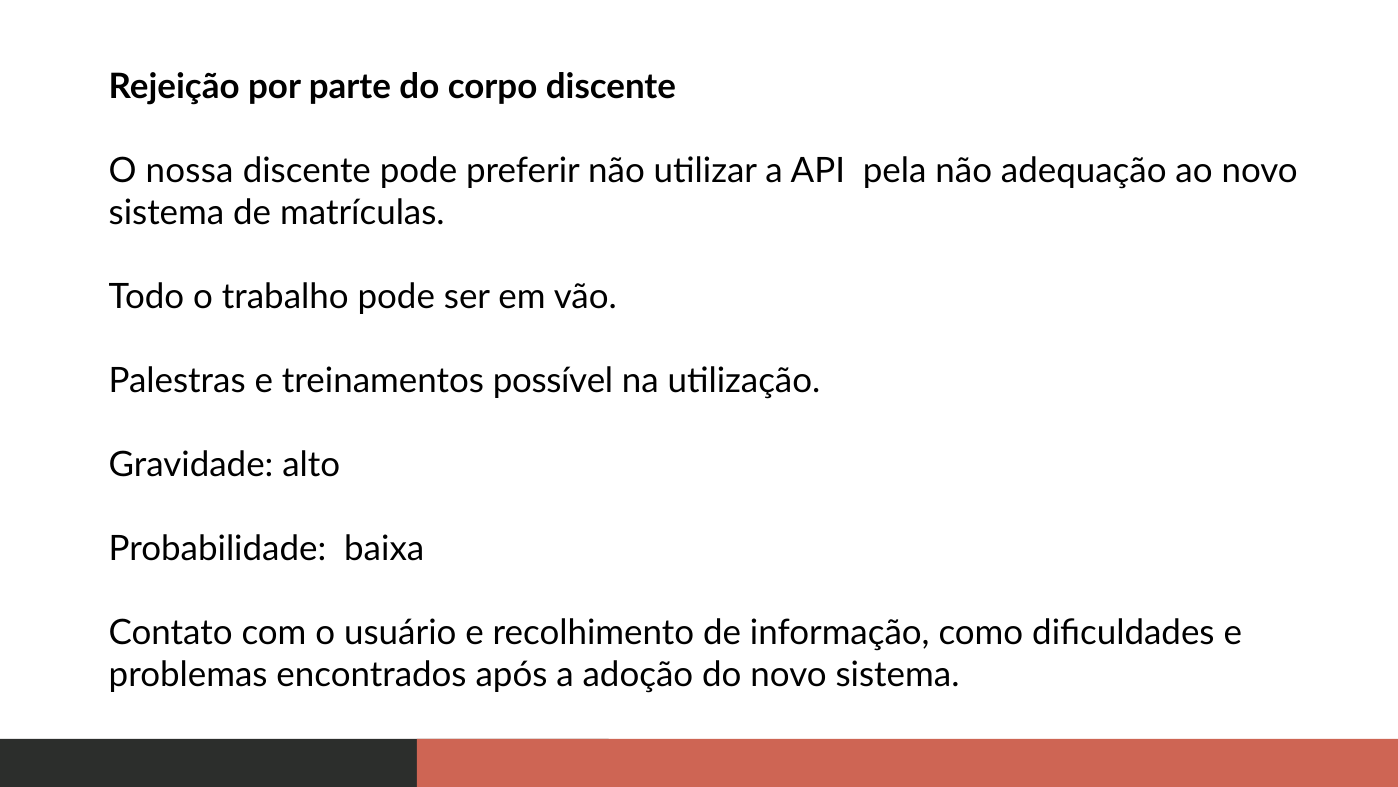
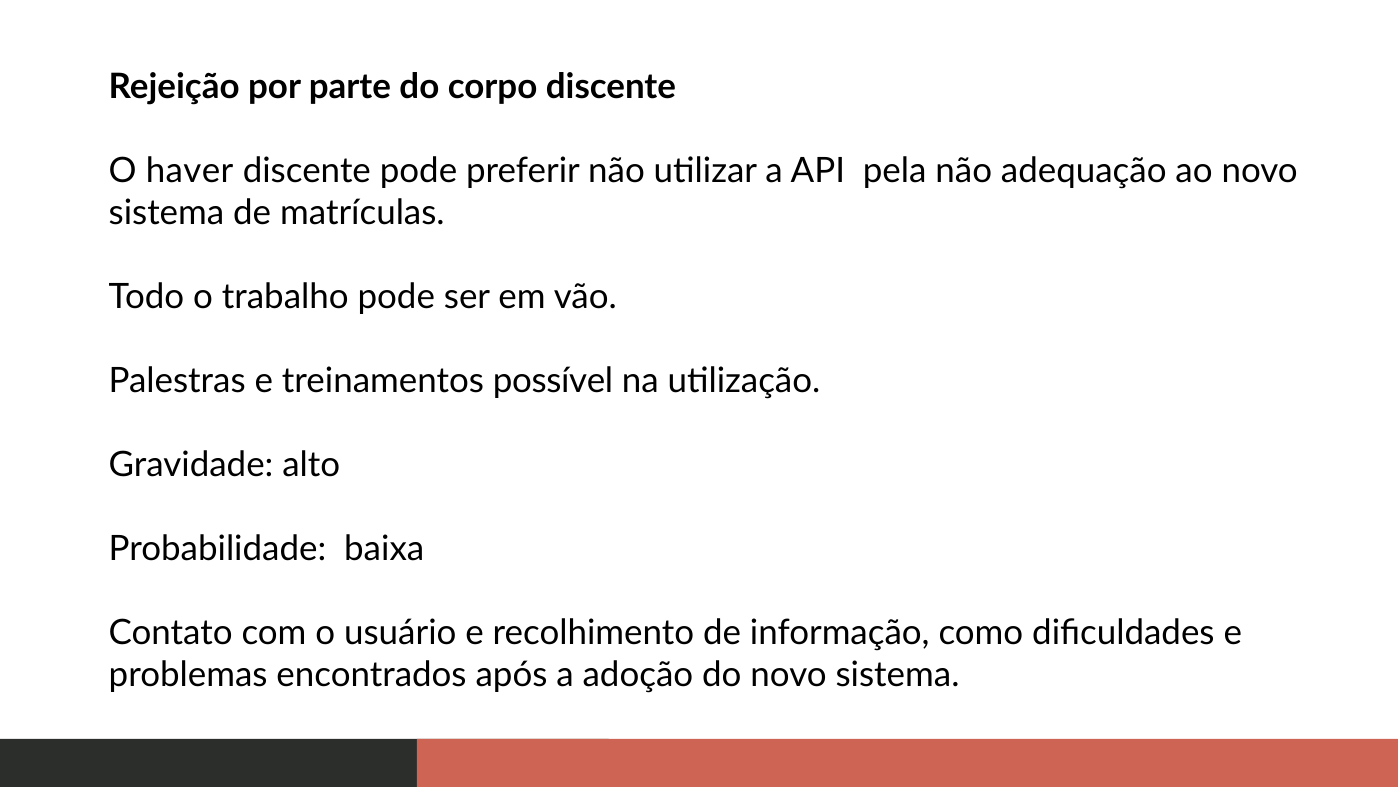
nossa: nossa -> haver (190, 171)
